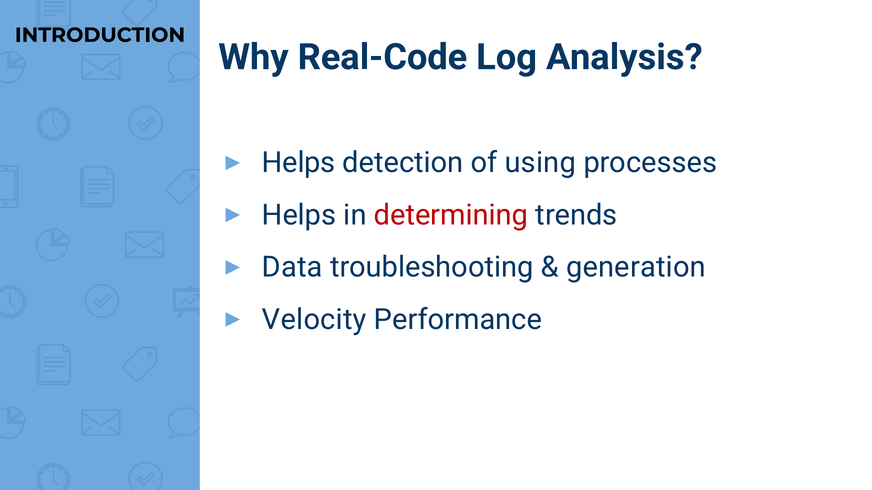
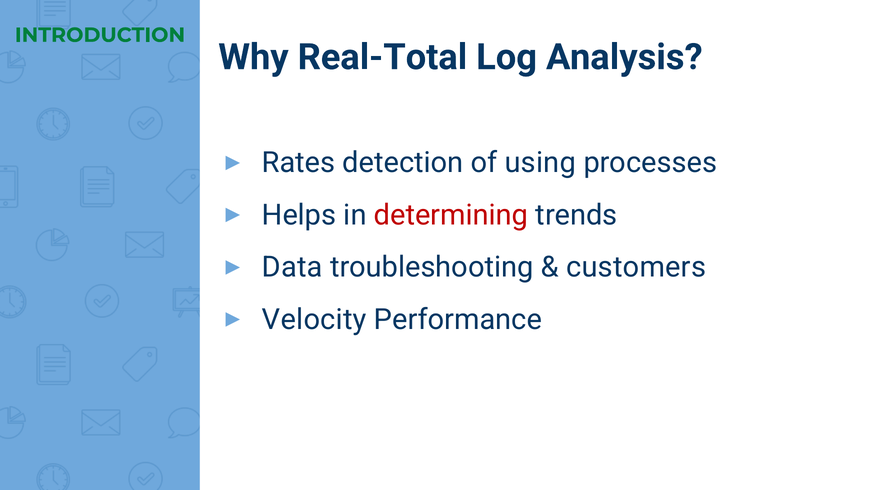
INTRODUCTION colour: black -> green (100, 35)
Real-Code: Real-Code -> Real-Total (382, 57)
Helps: Helps -> Rates (299, 163)
generation: generation -> customers (636, 267)
